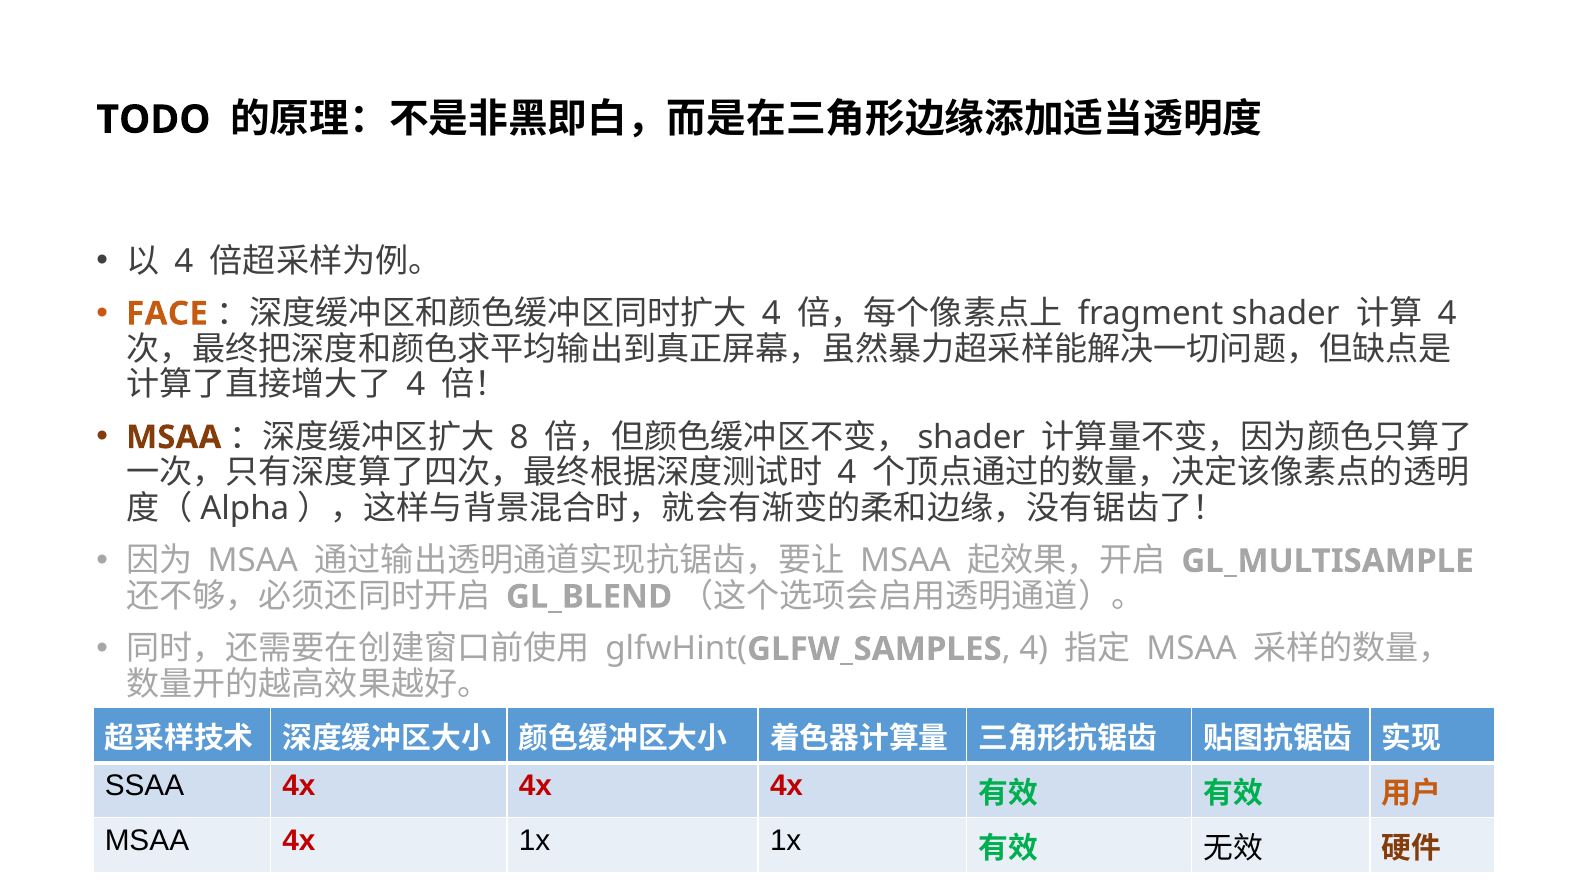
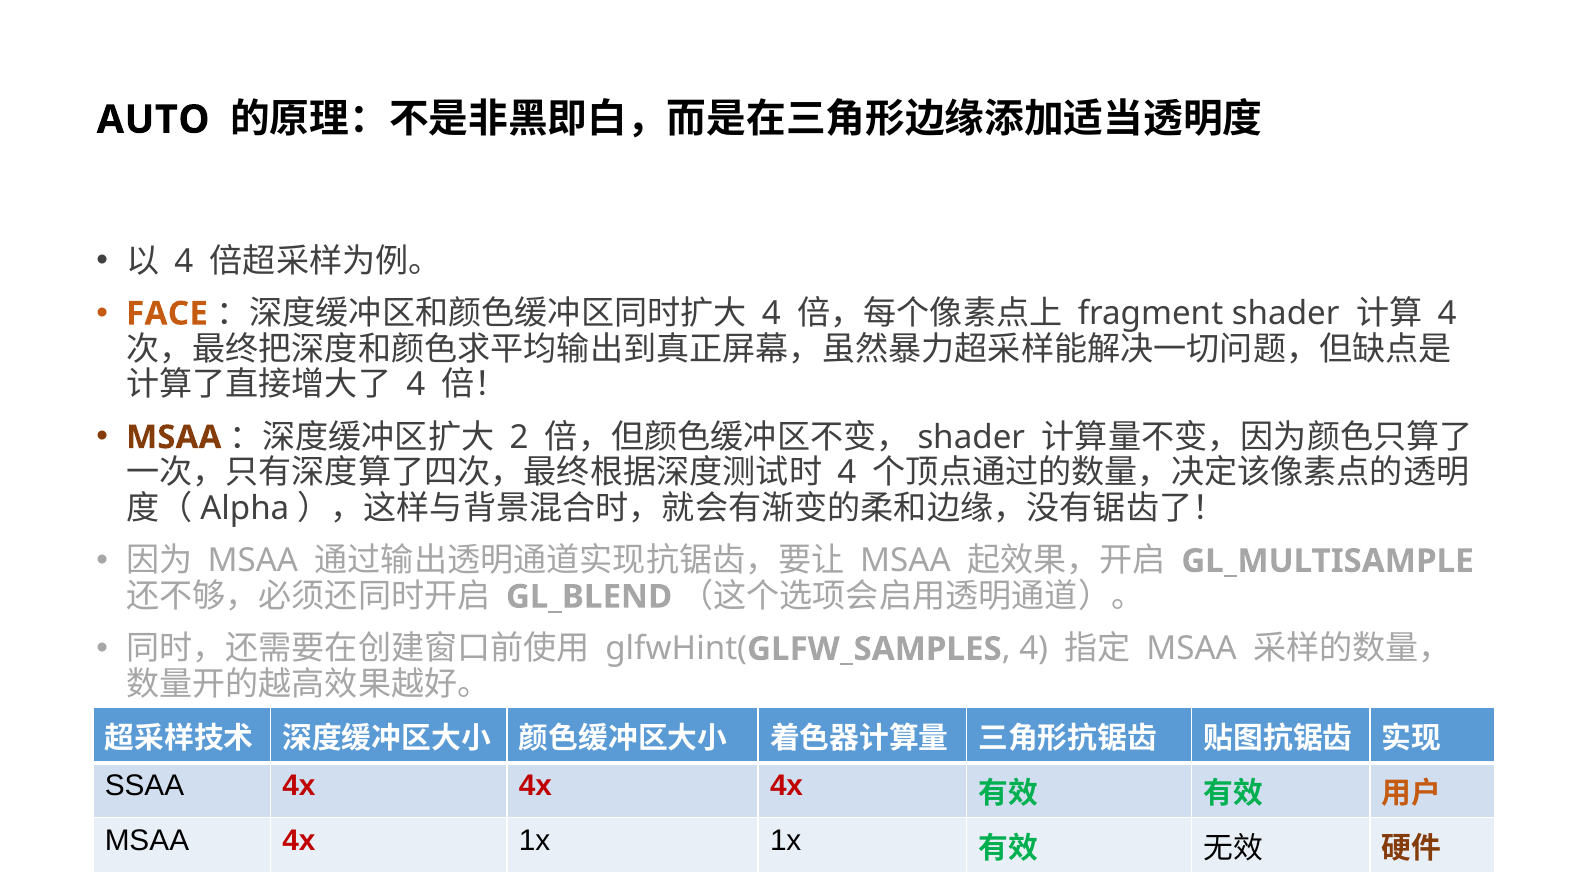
TODO: TODO -> AUTO (153, 120)
8: 8 -> 2 (519, 437)
